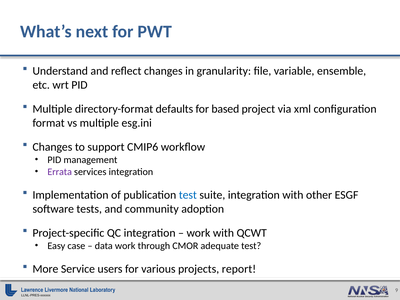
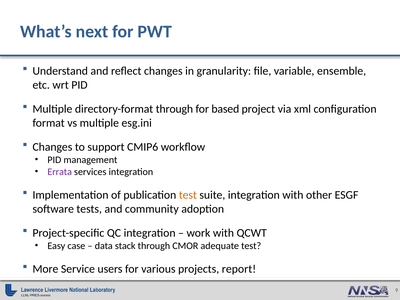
directory-format defaults: defaults -> through (174, 109)
test colour: blue -> orange (188, 195)
data work: work -> stack (125, 246)
